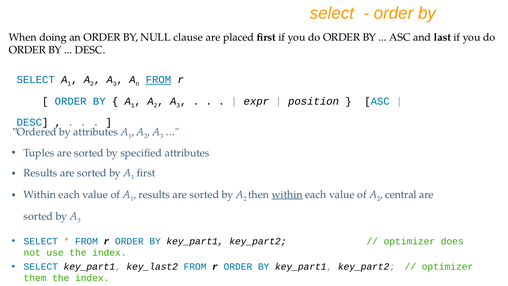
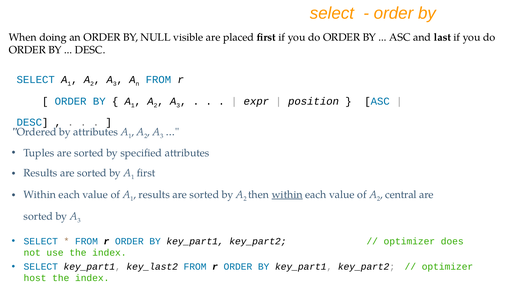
clause: clause -> visible (188, 37)
FROM underline: present -> none (158, 80)
them: them -> host (35, 278)
